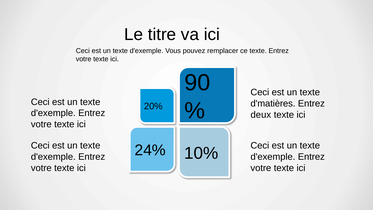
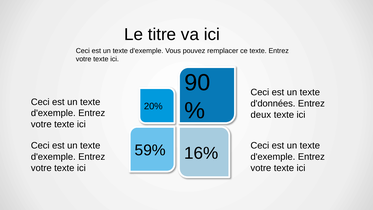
d'matières: d'matières -> d'données (273, 103)
24%: 24% -> 59% (150, 150)
10%: 10% -> 16% (201, 153)
